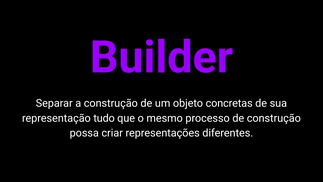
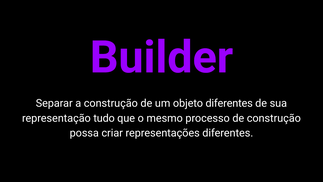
objeto concretas: concretas -> diferentes (229, 103)
